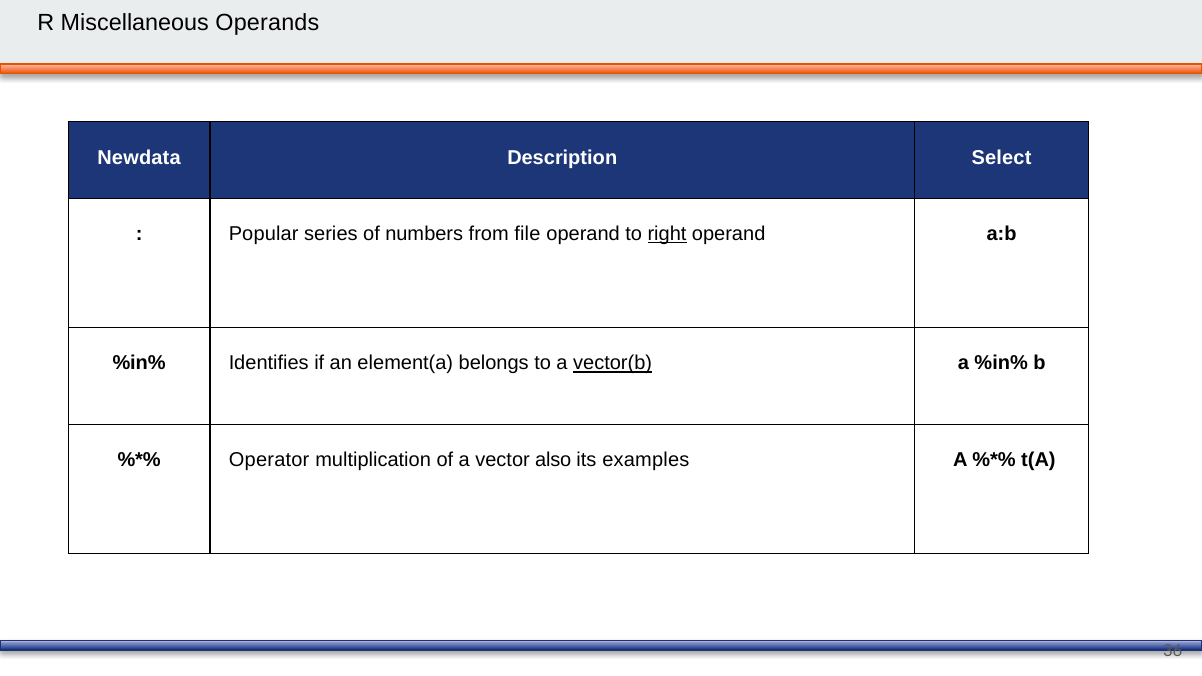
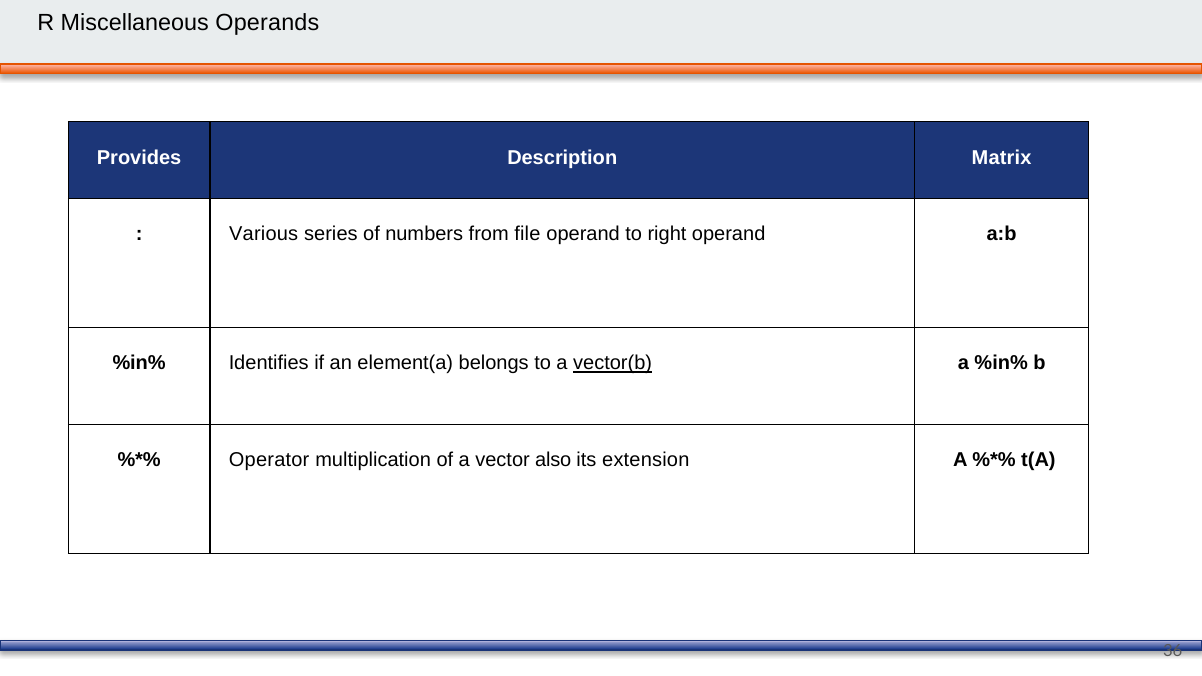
Newdata: Newdata -> Provides (139, 158)
Select: Select -> Matrix (1002, 158)
Popular: Popular -> Various (264, 234)
right underline: present -> none (667, 234)
examples: examples -> extension (646, 460)
